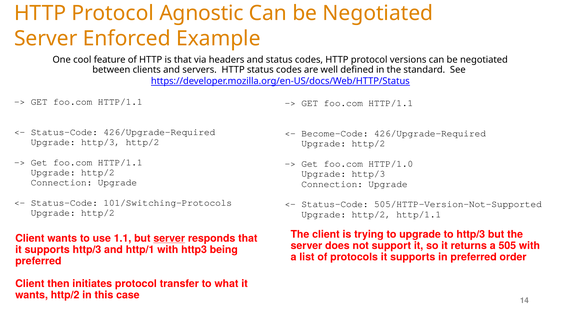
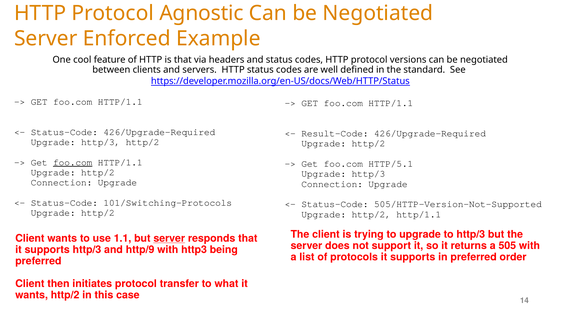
Become-Code: Become-Code -> Result-Code (335, 133)
foo.com underline: none -> present (73, 162)
HTTP/1.0: HTTP/1.0 -> HTTP/5.1 (391, 164)
http/1: http/1 -> http/9 (140, 249)
